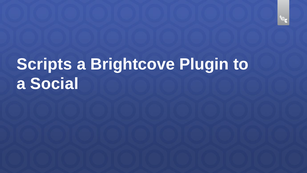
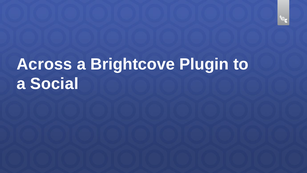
Scripts: Scripts -> Across (44, 64)
